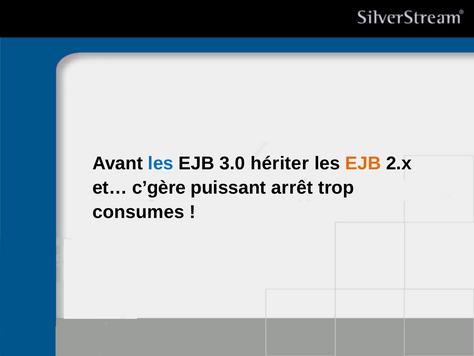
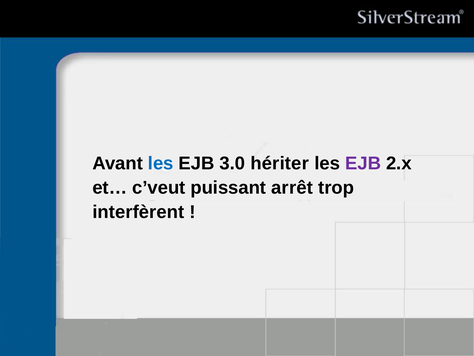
EJB colour: orange -> purple (363, 163)
c’gère: c’gère -> c’veut (159, 188)
consumes: consumes -> interfèrent (138, 212)
